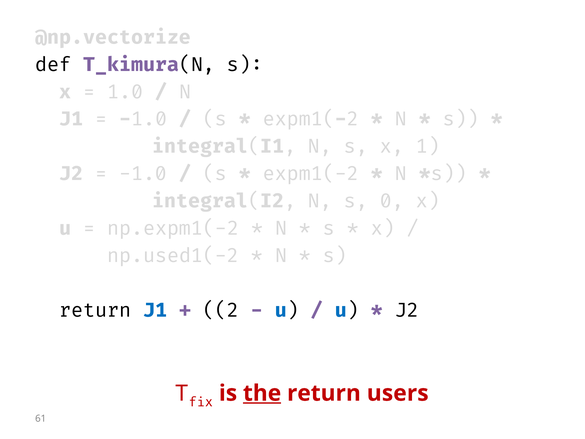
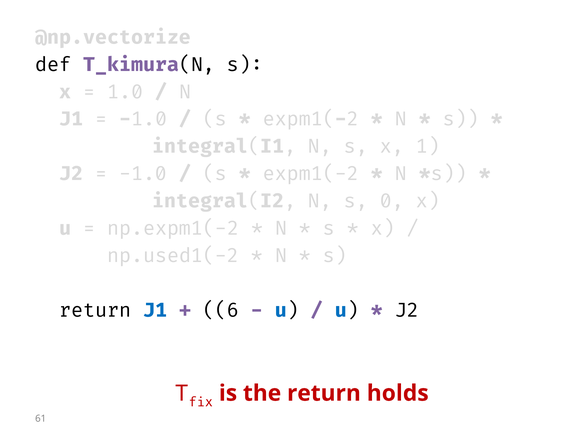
2: 2 -> 6 (221, 310)
the underline: present -> none (262, 393)
users: users -> holds (398, 393)
